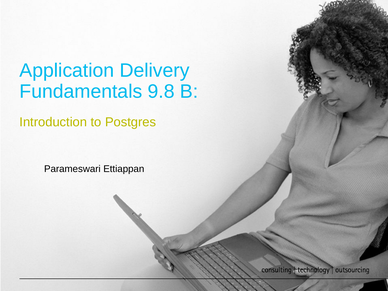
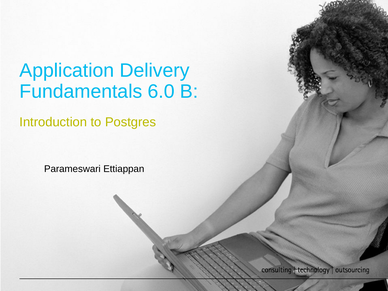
9.8: 9.8 -> 6.0 (161, 91)
